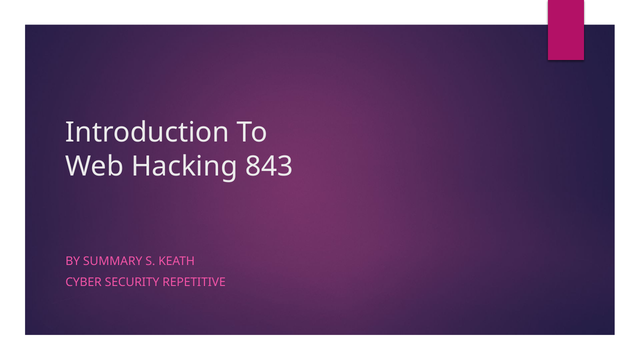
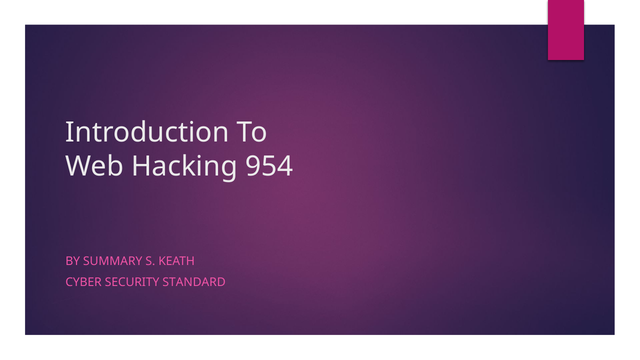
843: 843 -> 954 (269, 166)
REPETITIVE: REPETITIVE -> STANDARD (194, 282)
